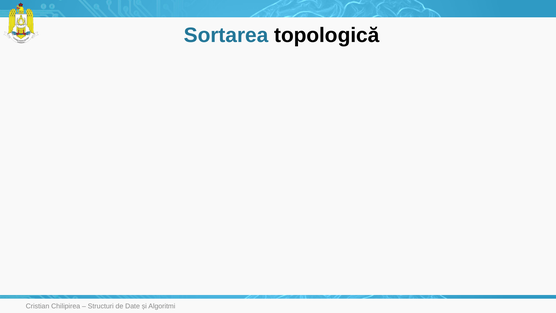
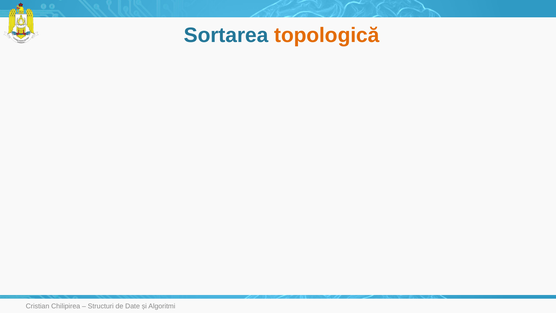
topologică colour: black -> orange (327, 35)
